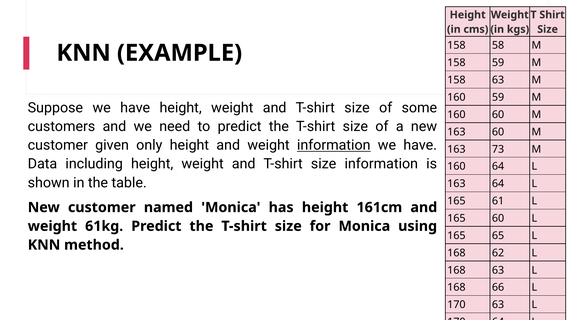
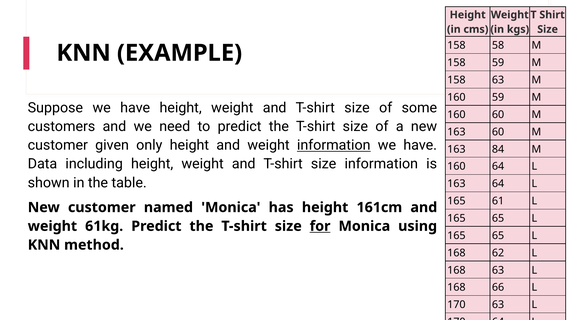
73: 73 -> 84 (498, 149)
60: 60 -> 65 (498, 219)
for underline: none -> present (320, 227)
